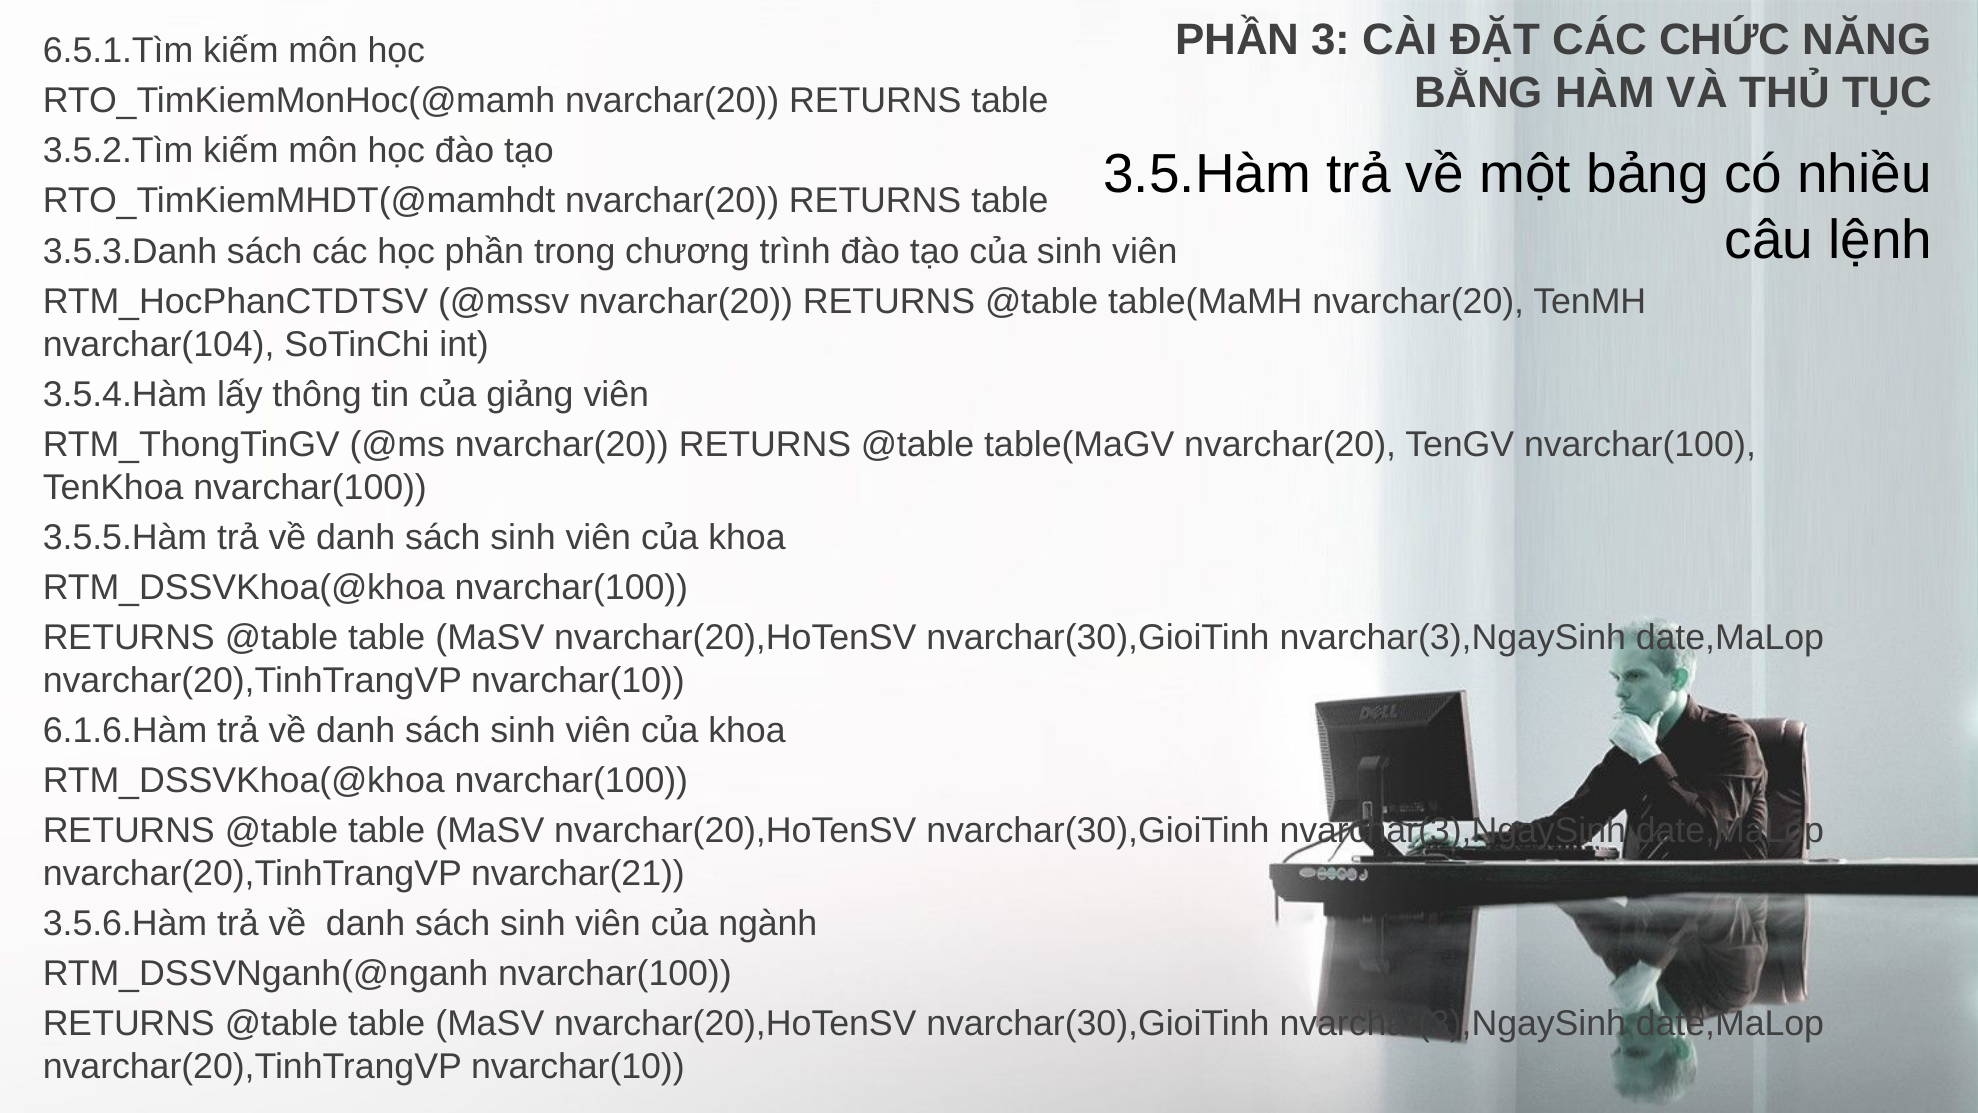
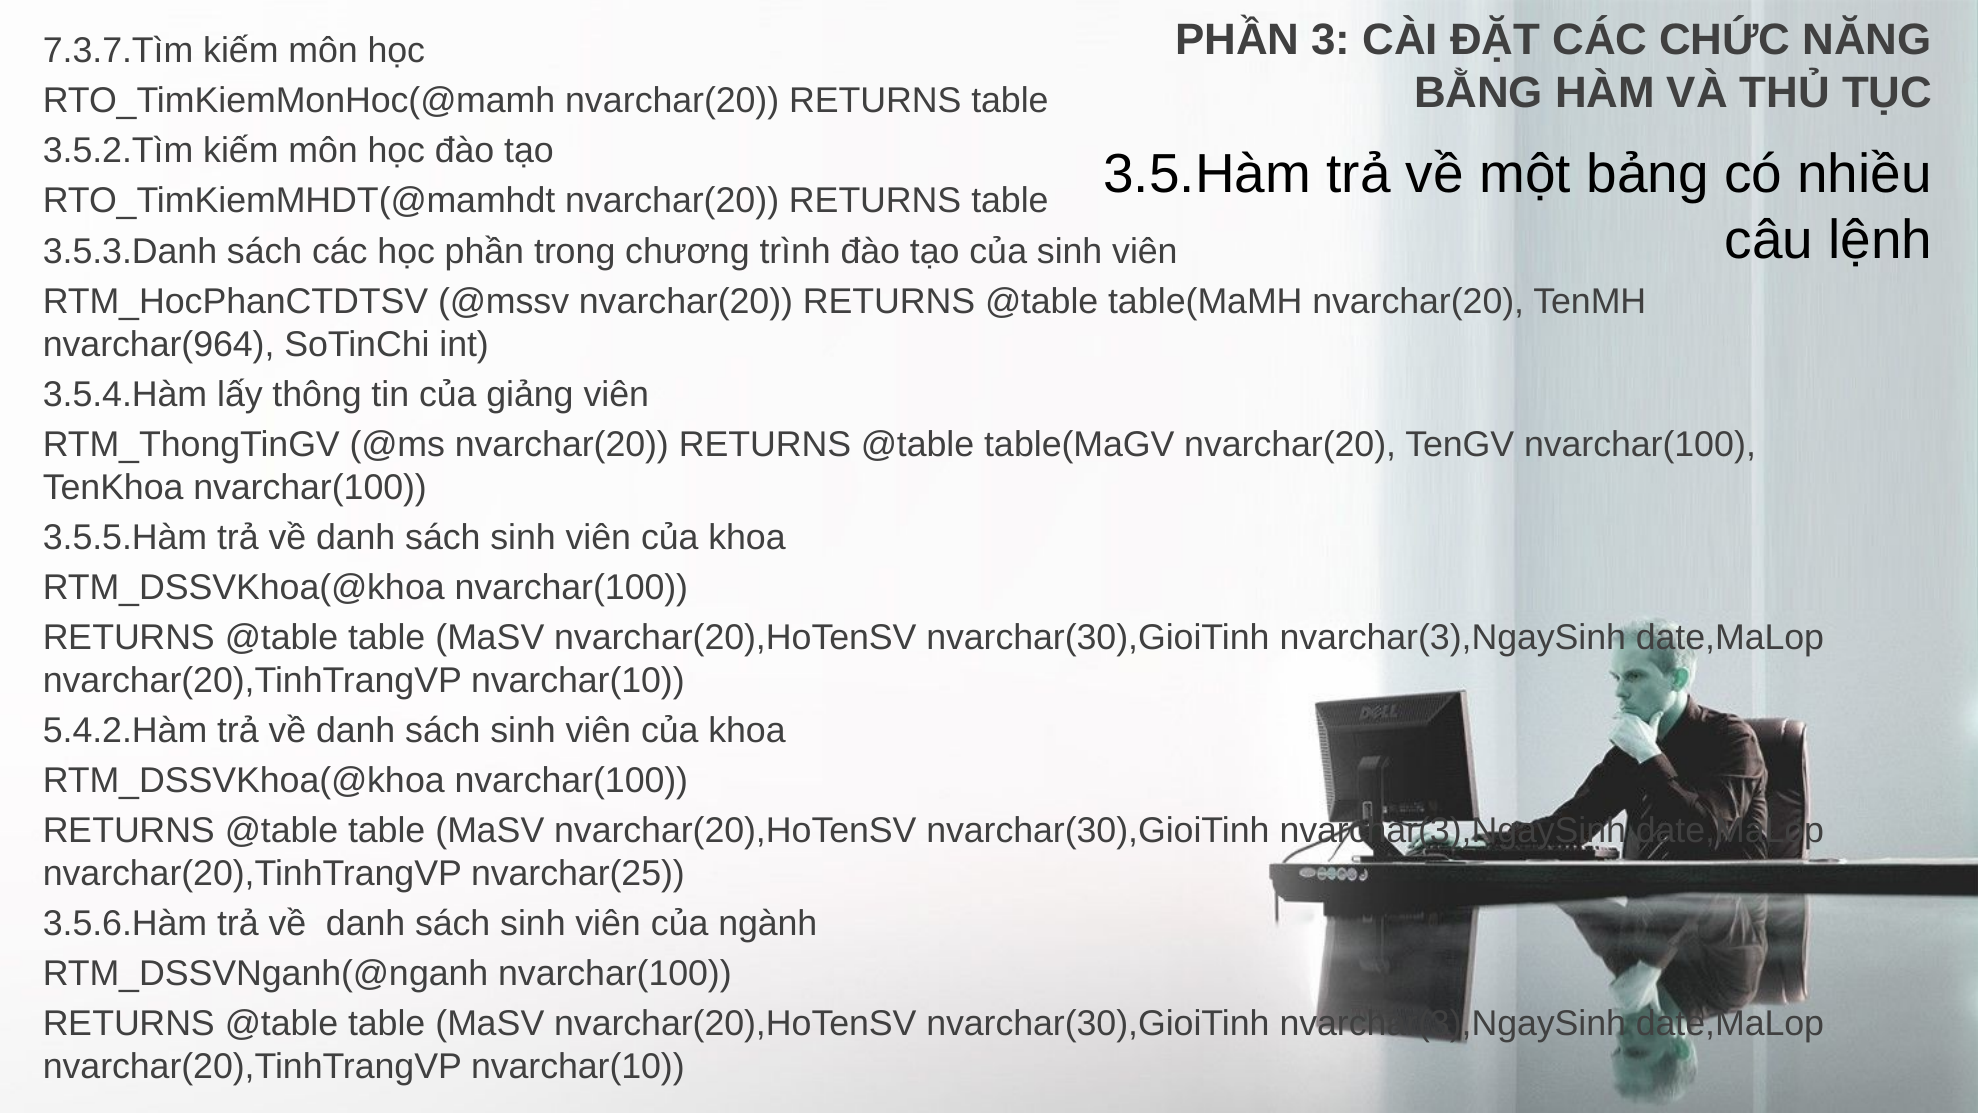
6.5.1.Tìm: 6.5.1.Tìm -> 7.3.7.Tìm (118, 51)
nvarchar(104: nvarchar(104 -> nvarchar(964 (159, 344)
6.1.6.Hàm: 6.1.6.Hàm -> 5.4.2.Hàm (125, 730)
nvarchar(21: nvarchar(21 -> nvarchar(25 (578, 873)
